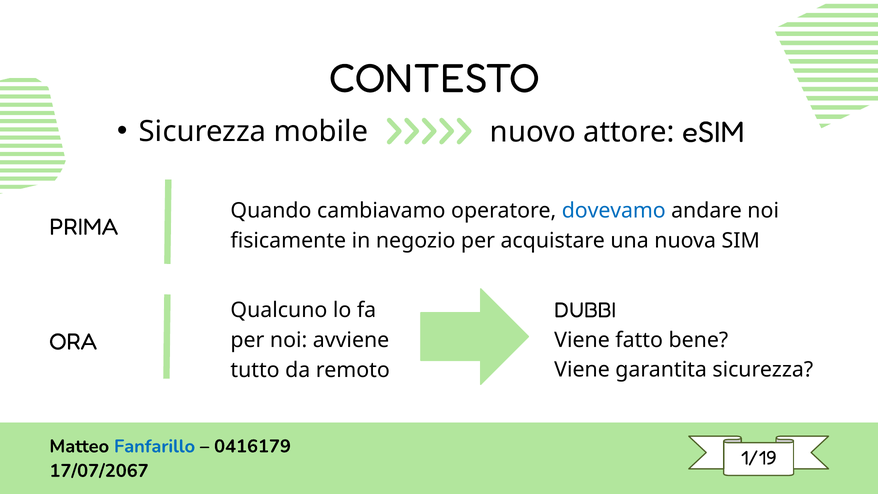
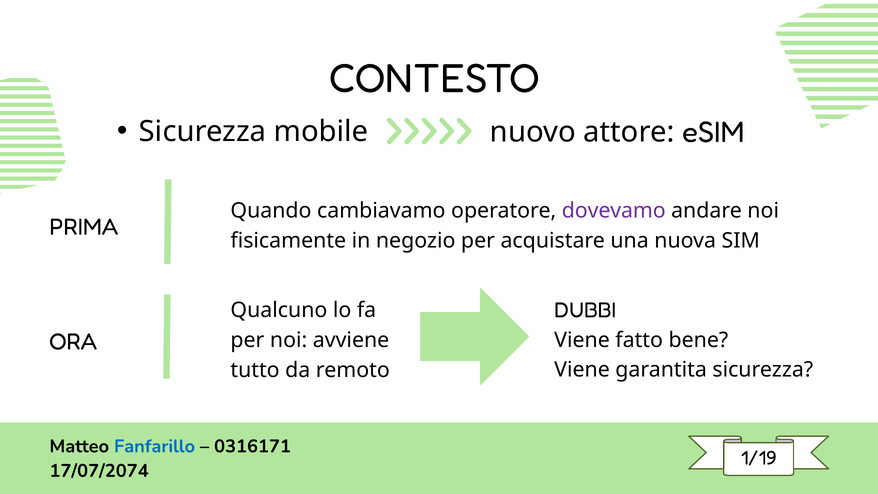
dovevamo colour: blue -> purple (614, 211)
0416179: 0416179 -> 0316171 (253, 446)
17/07/2067: 17/07/2067 -> 17/07/2074 (99, 471)
